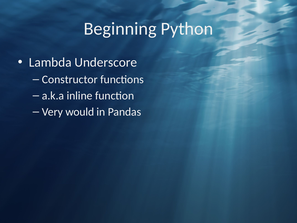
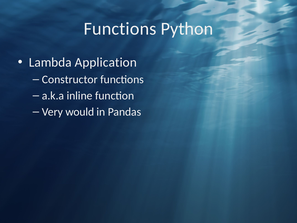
Beginning: Beginning -> Functions (120, 29)
Underscore: Underscore -> Application (106, 62)
